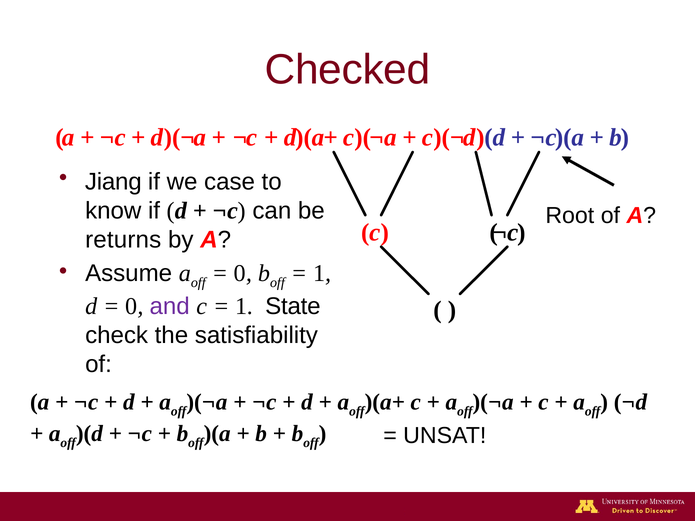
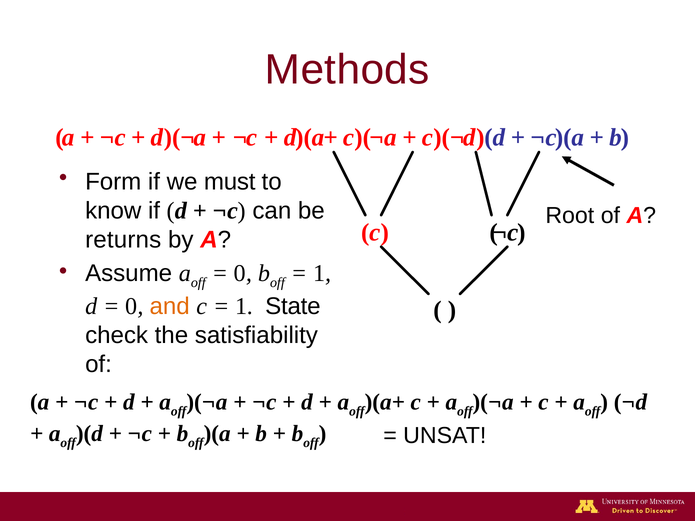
Checked: Checked -> Methods (347, 70)
Jiang: Jiang -> Form (113, 182)
case: case -> must (230, 182)
and colour: purple -> orange (170, 306)
